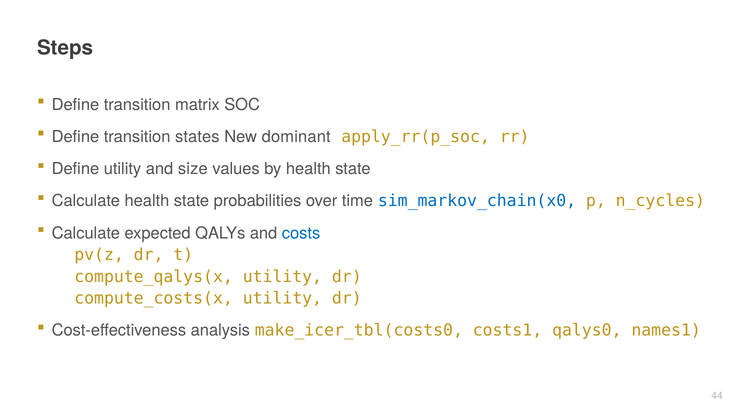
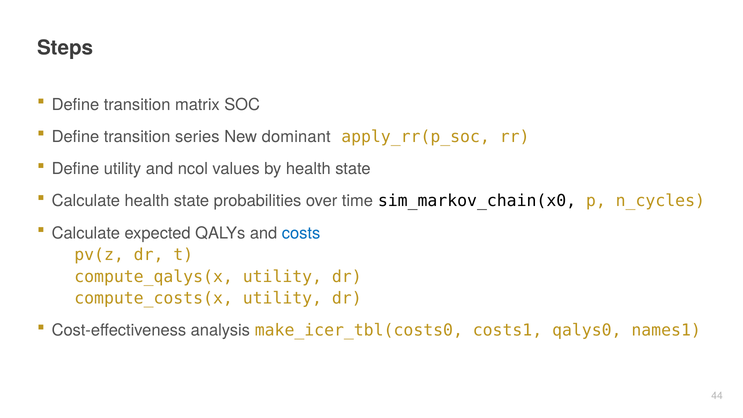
states: states -> series (197, 137)
size: size -> ncol (193, 169)
sim_markov_chain(x0 colour: blue -> black (477, 201)
